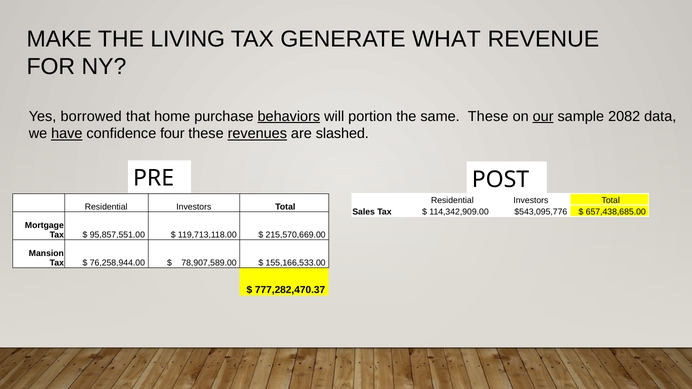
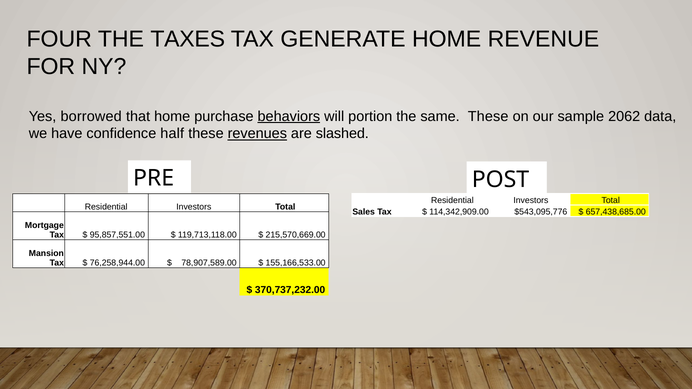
MAKE: MAKE -> FOUR (59, 39)
LIVING: LIVING -> TAXES (188, 39)
GENERATE WHAT: WHAT -> HOME (447, 39)
our underline: present -> none (543, 116)
2082: 2082 -> 2062 (624, 116)
have underline: present -> none (67, 134)
four: four -> half (172, 134)
777,282,470.37: 777,282,470.37 -> 370,737,232.00 (290, 290)
